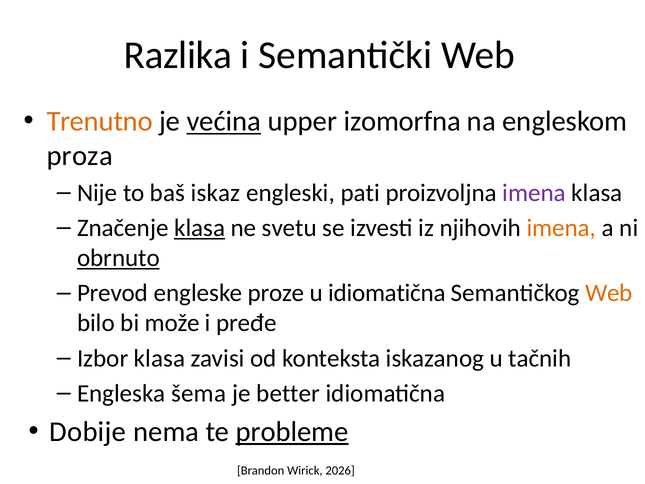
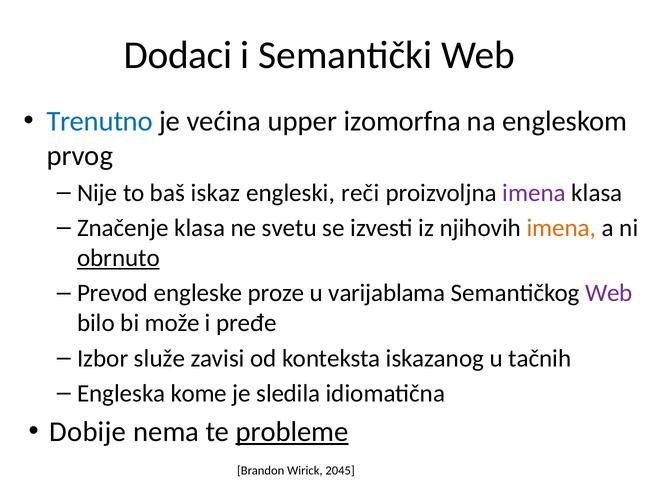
Razlika: Razlika -> Dodaci (178, 55)
Trenutno colour: orange -> blue (100, 121)
većina underline: present -> none (224, 121)
proza: proza -> prvog (80, 156)
pati: pati -> reči (360, 193)
klasa underline: present -> none (200, 228)
u idiomatična: idiomatična -> varijablama (387, 293)
Web colour: orange -> purple (609, 293)
Izbor klasa: klasa -> služe (160, 358)
šema: šema -> kome (199, 393)
better: better -> sledila (288, 393)
2026: 2026 -> 2045 (340, 470)
